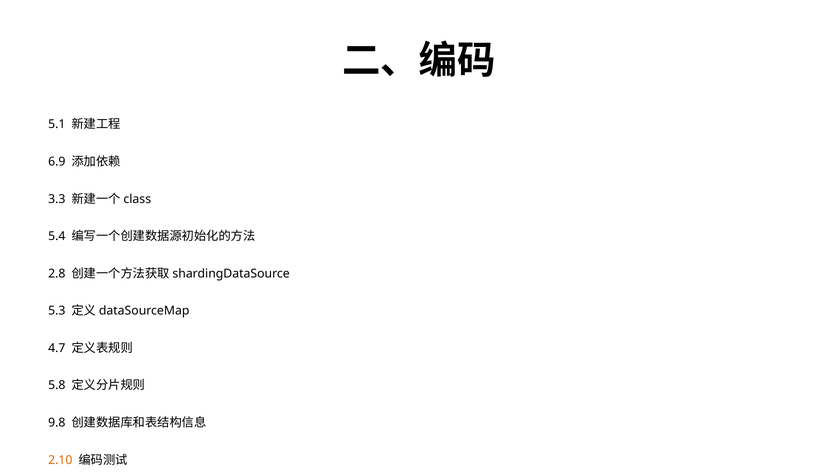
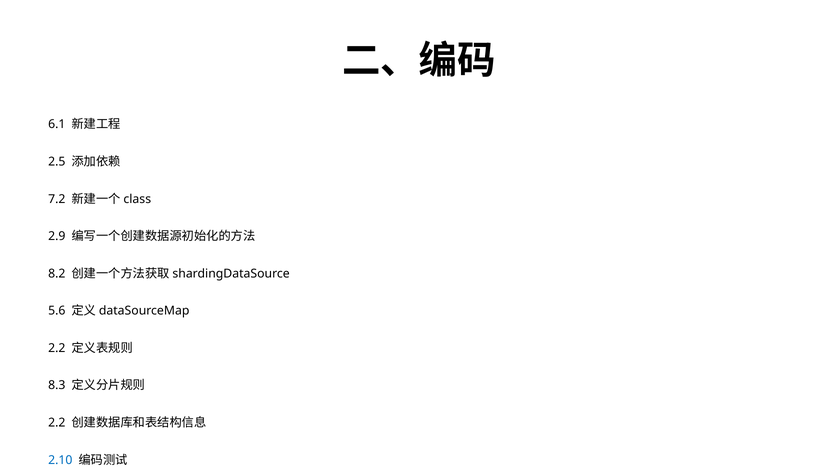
5.1: 5.1 -> 6.1 (57, 124)
6.9: 6.9 -> 2.5 (57, 161)
3.3: 3.3 -> 7.2 (57, 199)
5.4: 5.4 -> 2.9 (57, 236)
2.8: 2.8 -> 8.2 (57, 273)
5.3: 5.3 -> 5.6 (57, 310)
4.7: 4.7 -> 2.2 (57, 348)
5.8: 5.8 -> 8.3 (57, 385)
9.8: 9.8 -> 2.2 (57, 422)
2.10 colour: orange -> blue (60, 459)
